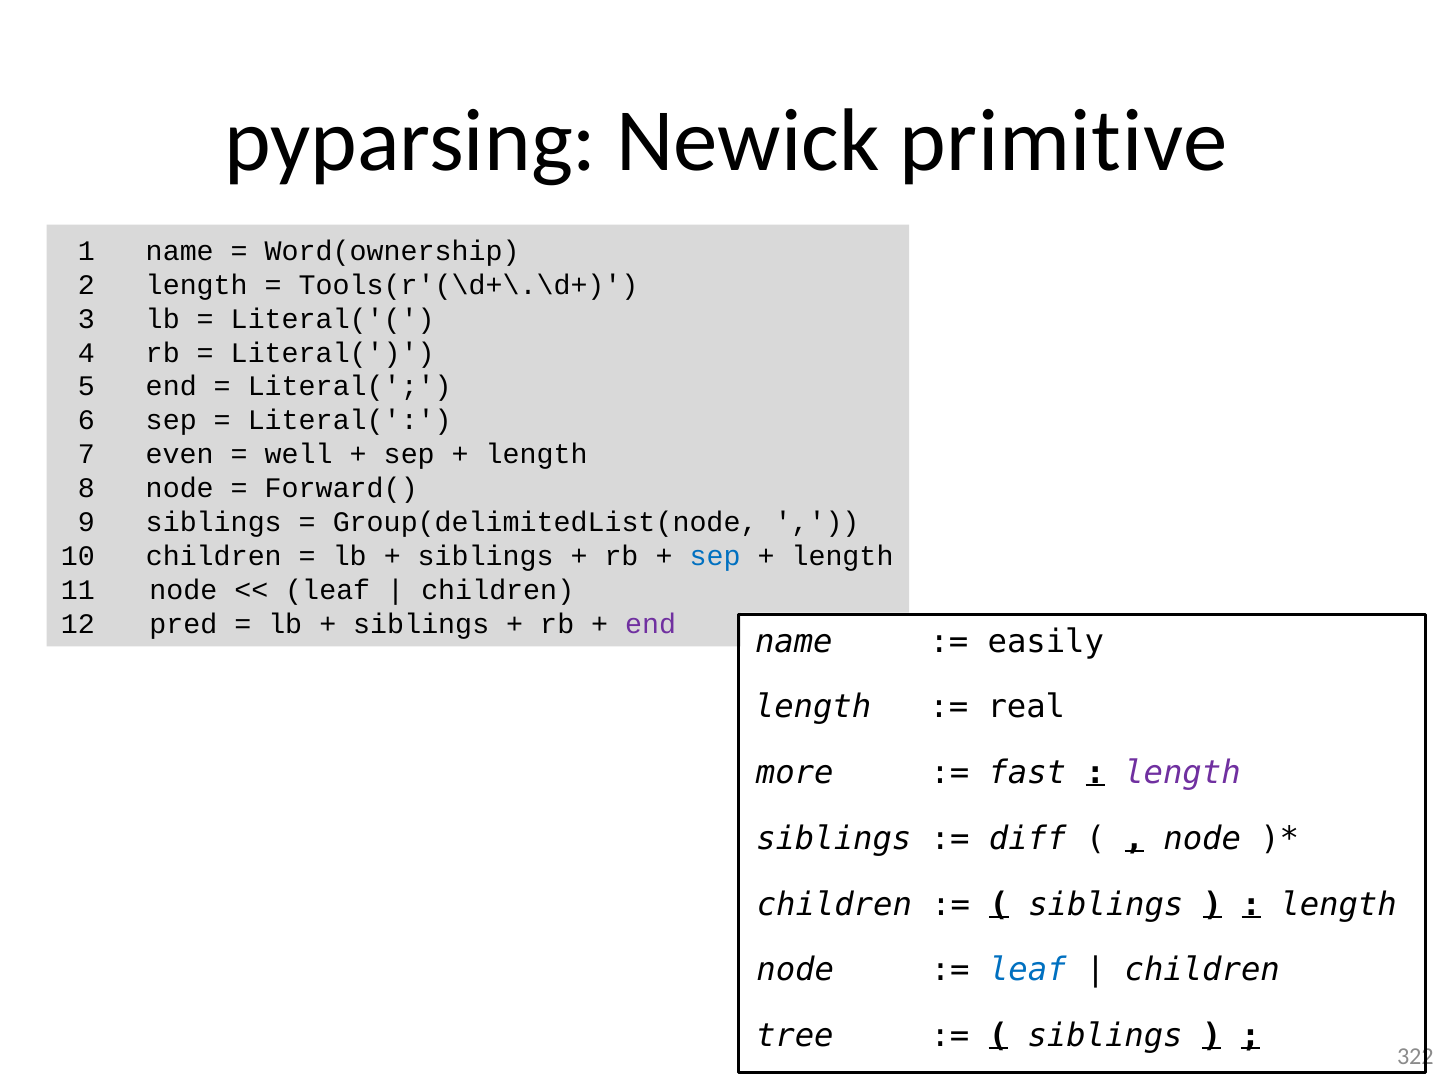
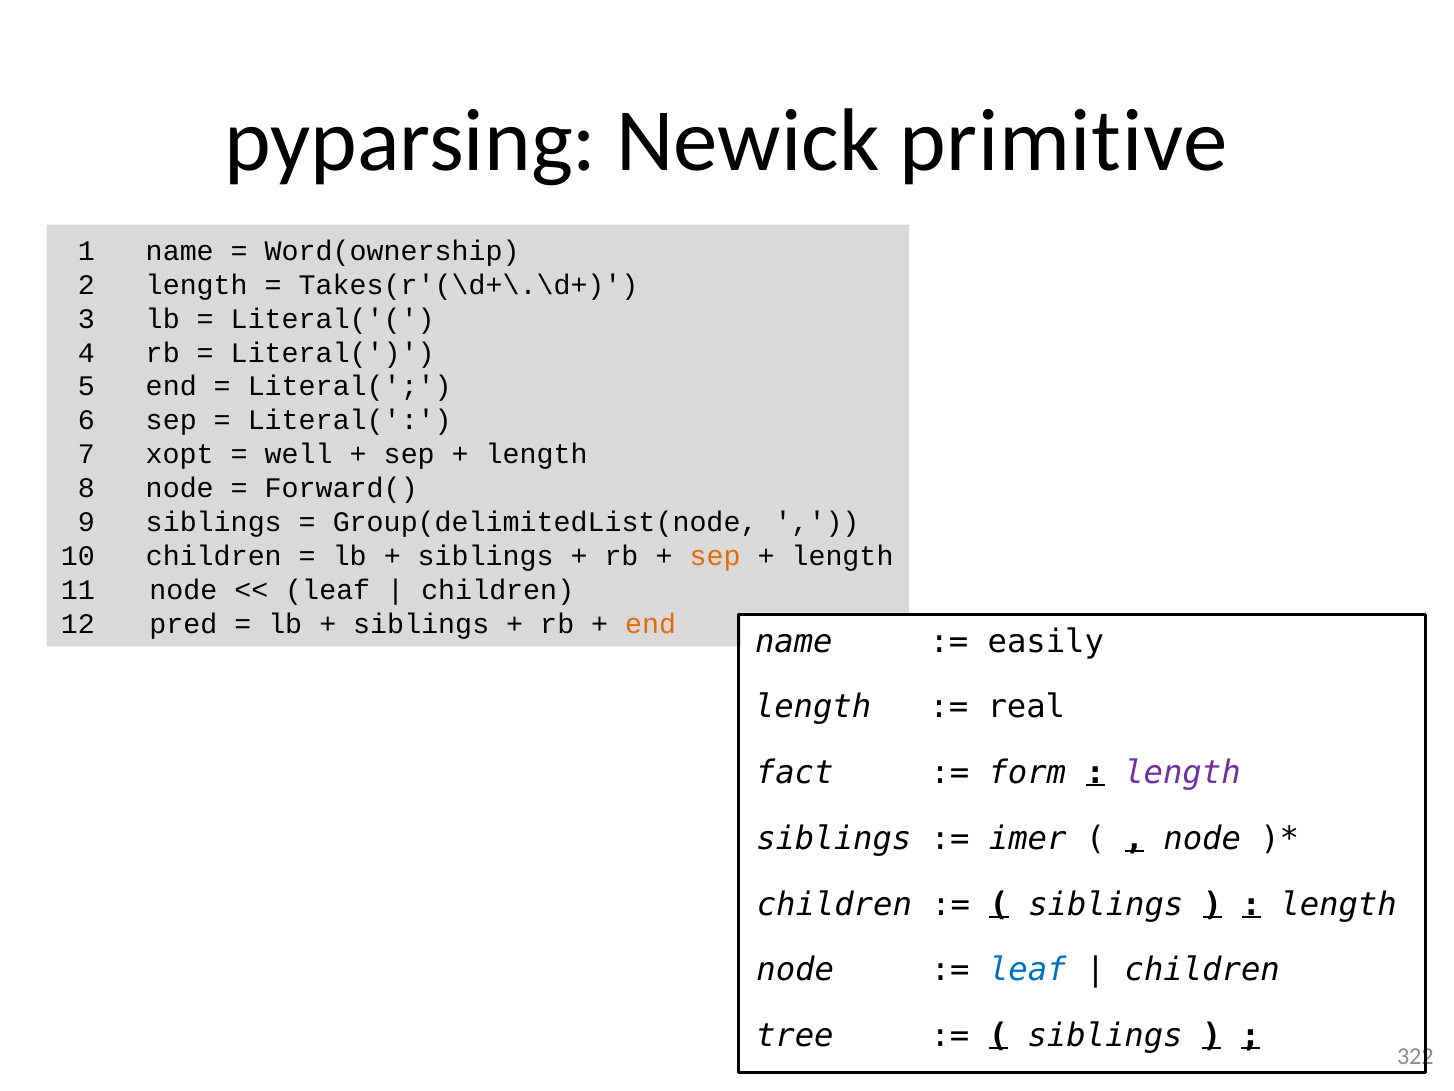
Tools(r'(\d+\.\d+: Tools(r'(\d+\.\d+ -> Takes(r'(\d+\.\d+ (469, 285)
even: even -> xopt (180, 454)
sep colour: blue -> orange (715, 556)
end colour: purple -> orange (651, 624)
more: more -> fact (795, 773)
fast: fast -> form (1027, 773)
diff: diff -> imer (1028, 838)
